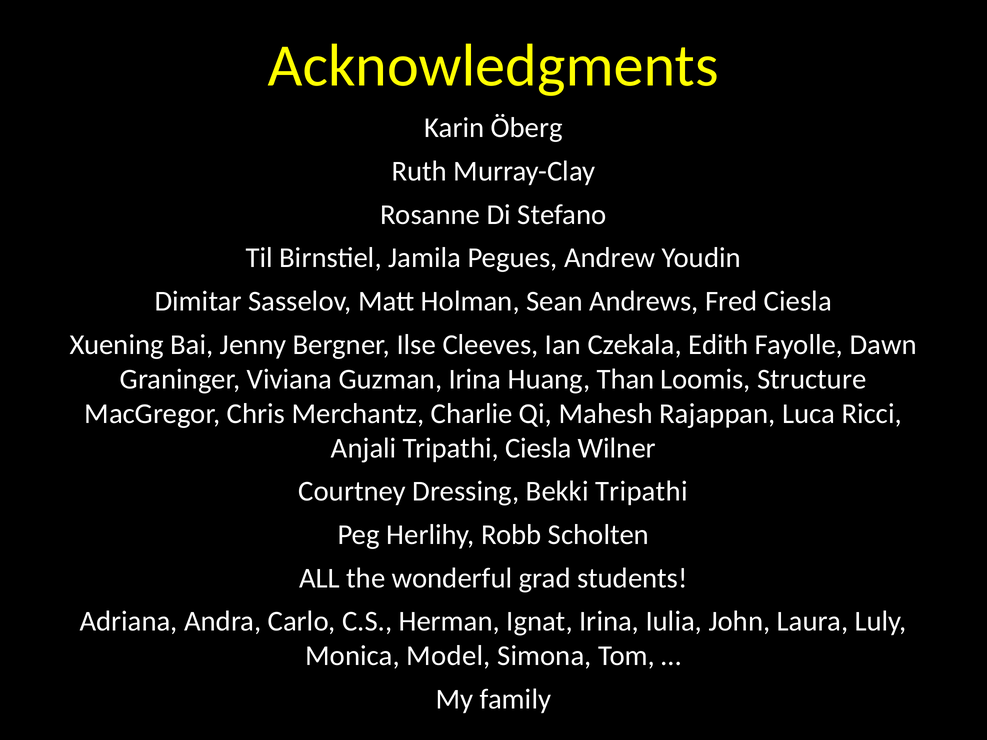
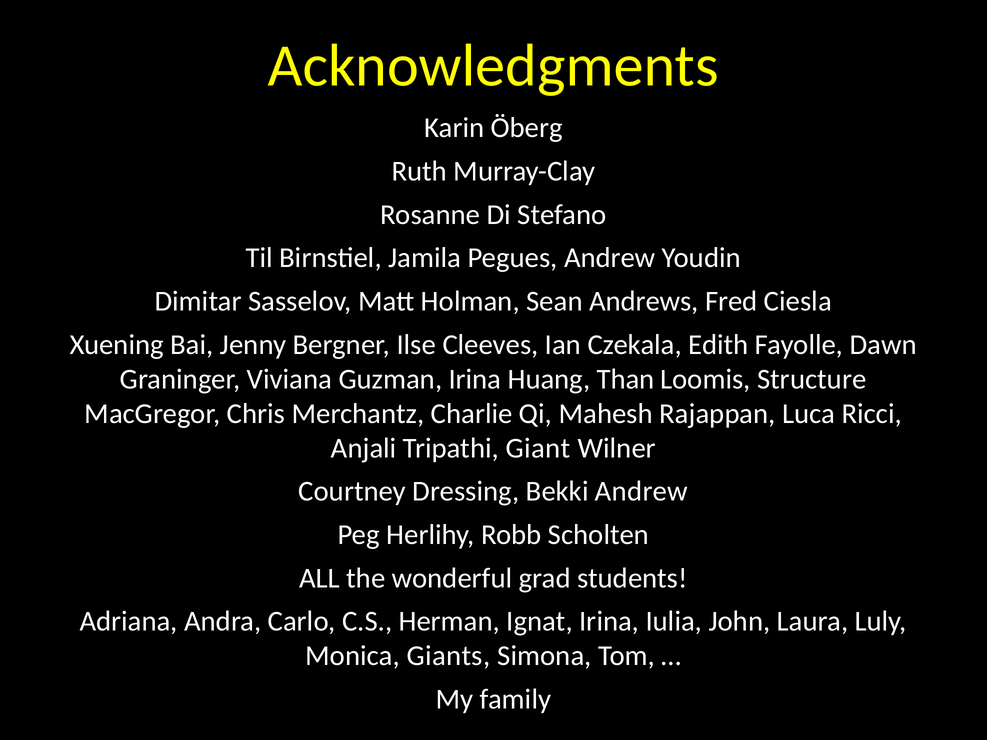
Tripathi Ciesla: Ciesla -> Giant (538, 448)
Bekki Tripathi: Tripathi -> Andrew (641, 492)
Model: Model -> Giants (448, 656)
